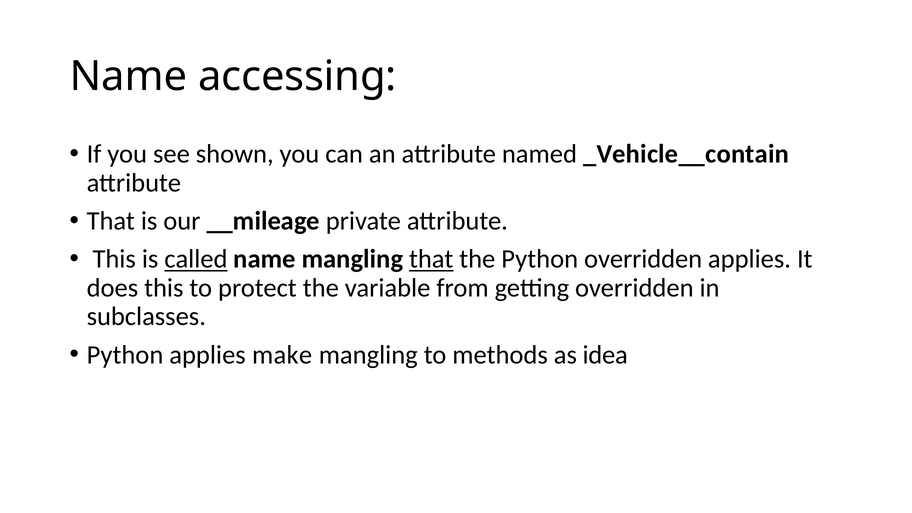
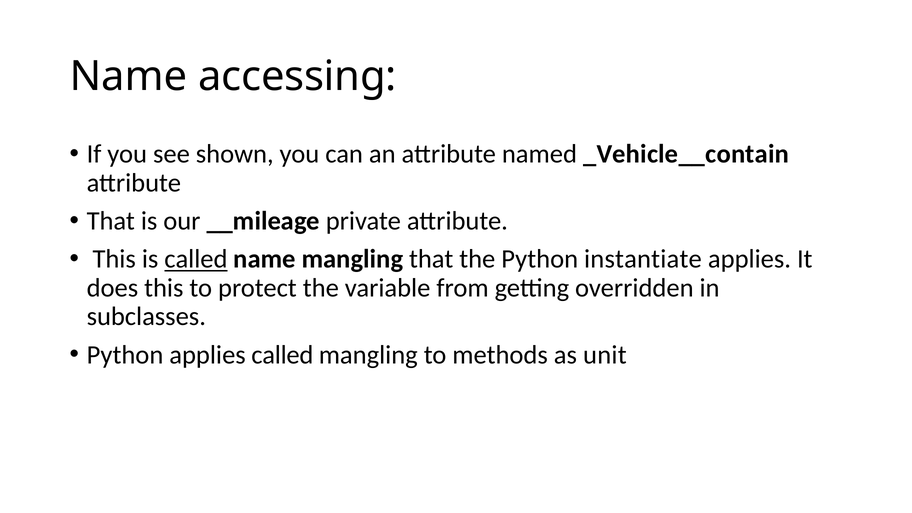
that underline: present -> none (431, 259)
Python overridden: overridden -> instantiate (643, 259)
applies make: make -> called (282, 355)
idea: idea -> unit (605, 355)
